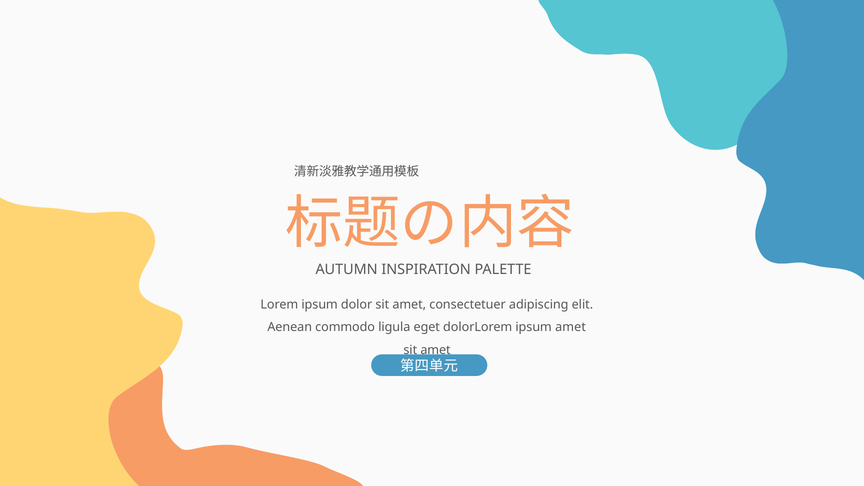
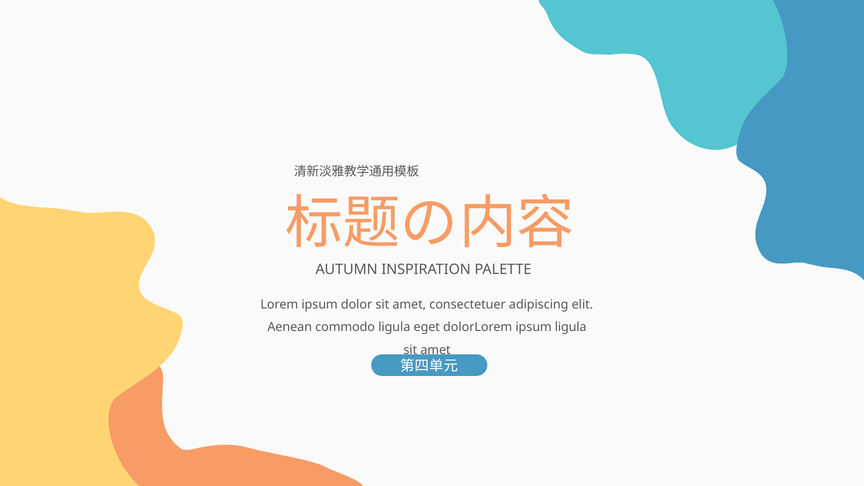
ipsum amet: amet -> ligula (571, 327)
